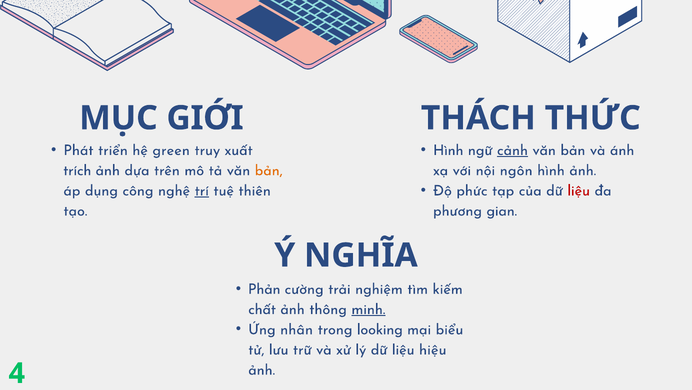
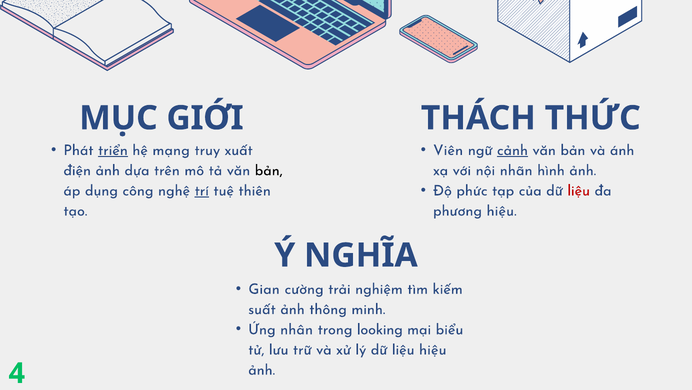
triển underline: none -> present (113, 150)
green: green -> mạng (171, 150)
Hình: Hình -> Viên (448, 150)
trích: trích -> điện (77, 170)
bản colour: orange -> black (269, 170)
ngôn: ngôn -> nhãn (516, 170)
phương gian: gian -> hiệu (502, 210)
Phản: Phản -> Gian (264, 289)
chất: chất -> suất (262, 309)
minh underline: present -> none (368, 309)
